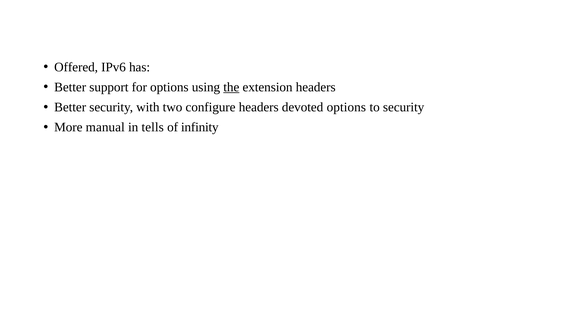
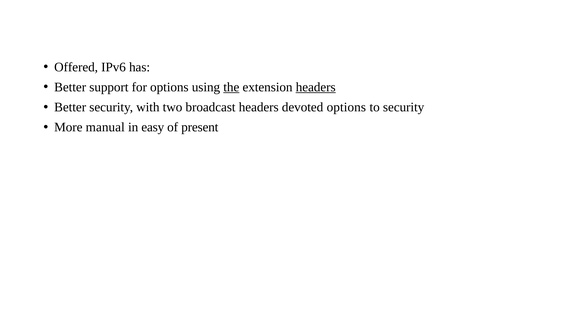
headers underline: none -> present (316, 87)
configure: configure -> broadcast (211, 107)
tells: tells -> easy (153, 127)
infinity: infinity -> present (200, 127)
